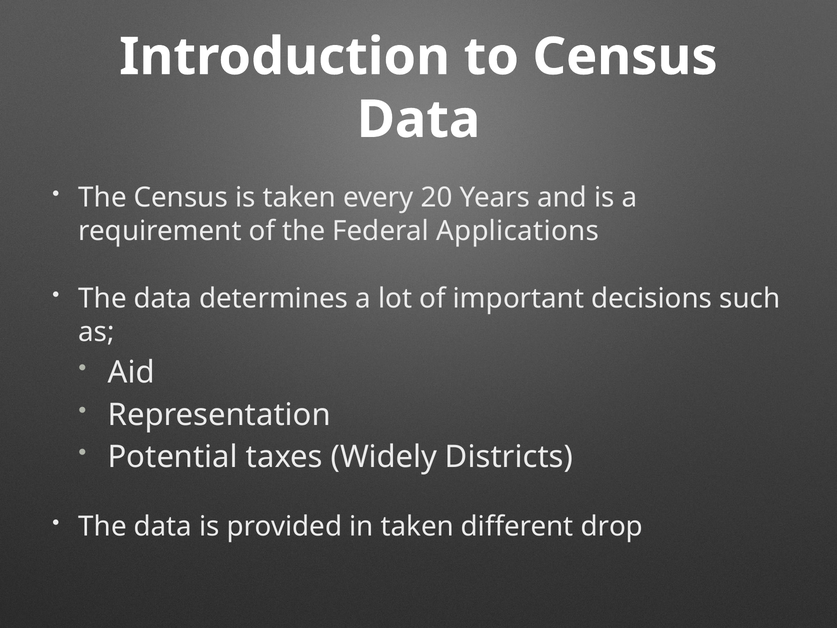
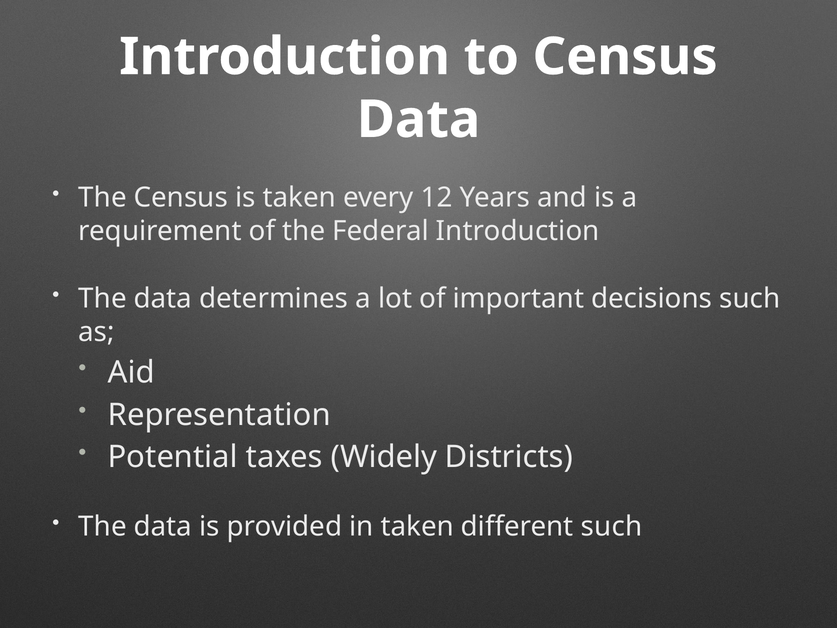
20: 20 -> 12 (437, 198)
Federal Applications: Applications -> Introduction (518, 231)
different drop: drop -> such (612, 526)
